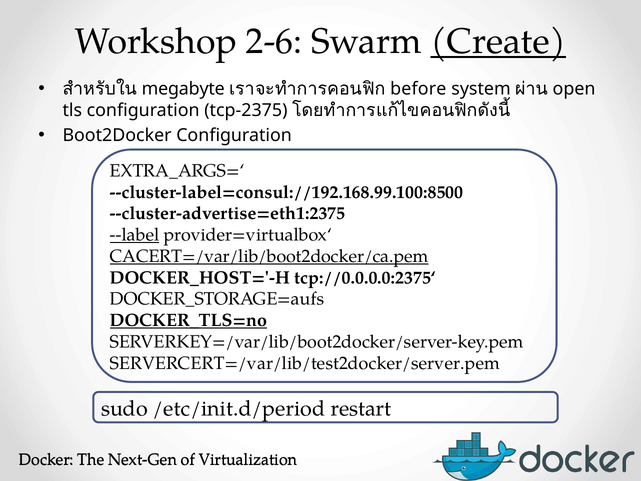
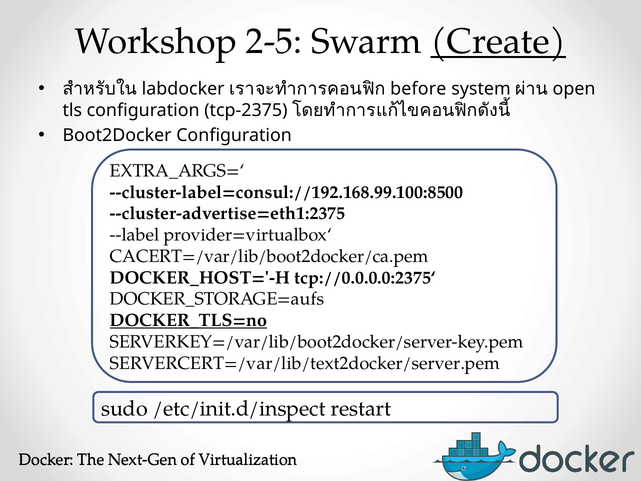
2-6: 2-6 -> 2-5 (274, 42)
megabyte: megabyte -> labdocker (183, 89)
--label underline: present -> none (135, 235)
CACERT=/var/lib/boot2docker/ca.pem underline: present -> none (269, 256)
SERVERCERT=/var/lib/test2docker/server.pem: SERVERCERT=/var/lib/test2docker/server.pem -> SERVERCERT=/var/lib/text2docker/server.pem (305, 363)
/etc/init.d/period: /etc/init.d/period -> /etc/init.d/inspect (239, 408)
